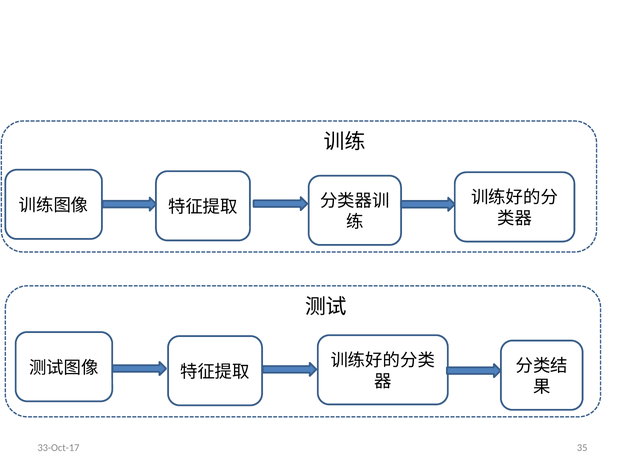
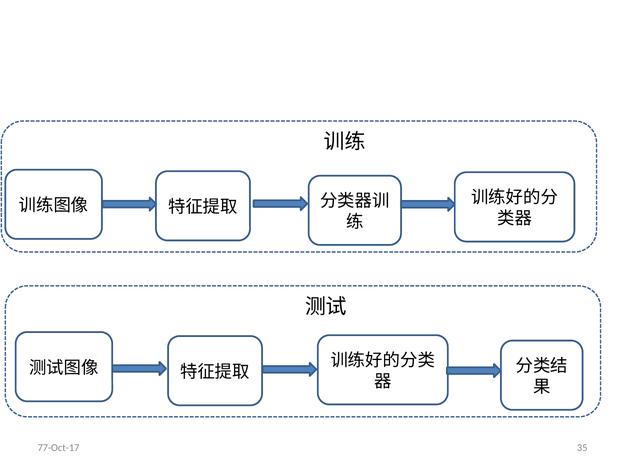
33-Oct-17: 33-Oct-17 -> 77-Oct-17 (58, 448)
